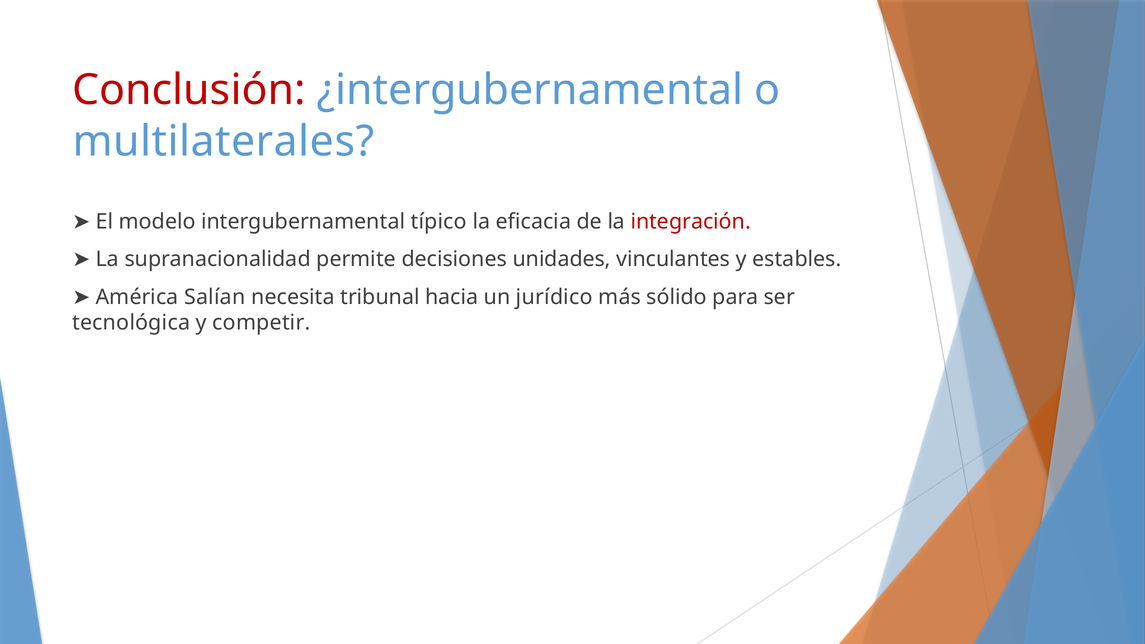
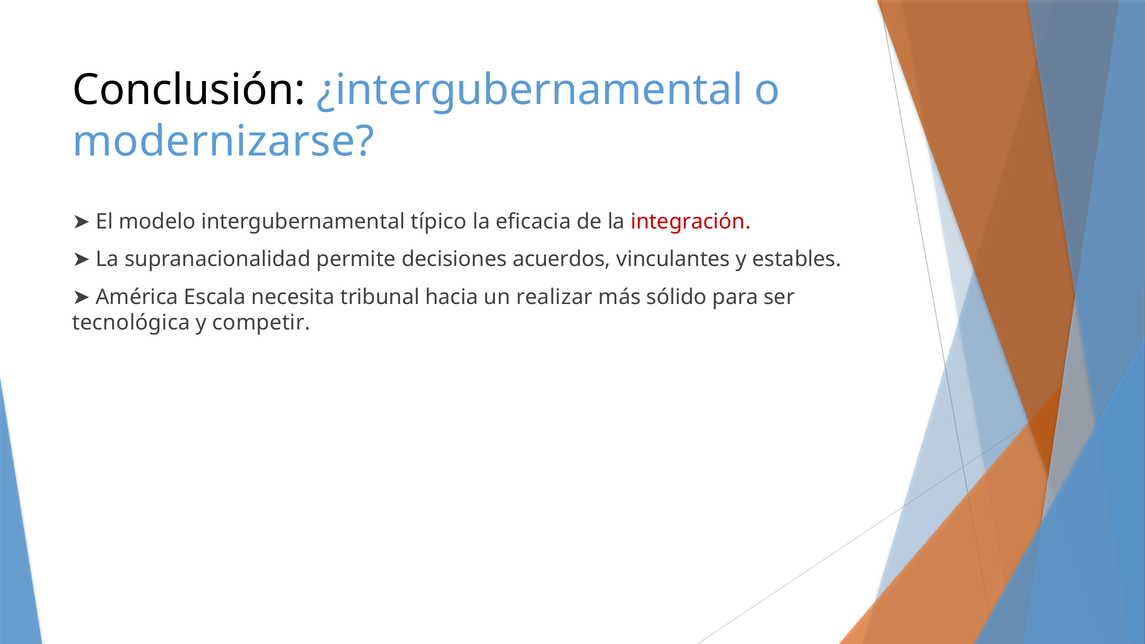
Conclusión colour: red -> black (189, 90)
multilaterales: multilaterales -> modernizarse (223, 142)
unidades: unidades -> acuerdos (562, 259)
Salían: Salían -> Escala (215, 297)
jurídico: jurídico -> realizar (554, 297)
